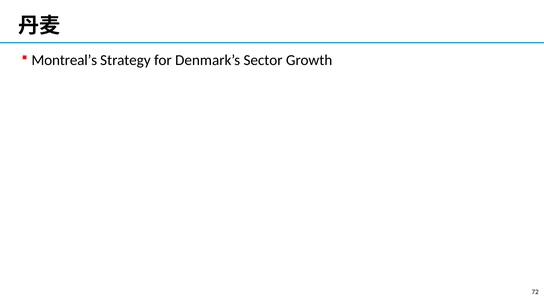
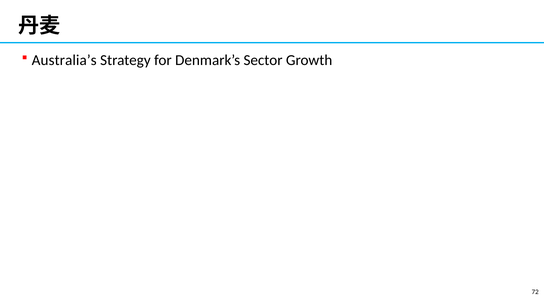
Montreal’s: Montreal’s -> Australia’s (64, 60)
